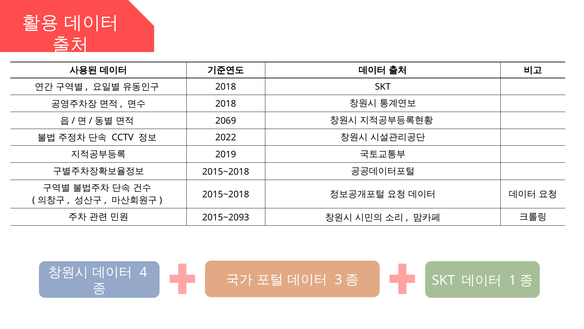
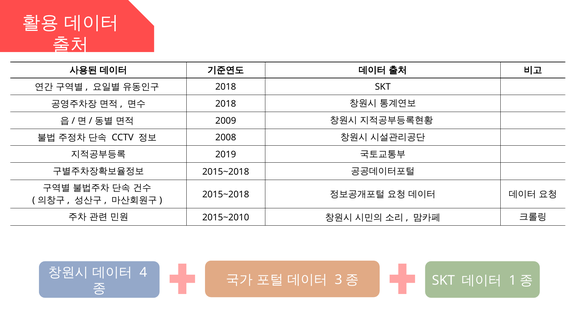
2069: 2069 -> 2009 (226, 121)
2022: 2022 -> 2008 (226, 137)
2015~2093: 2015~2093 -> 2015~2010 (226, 217)
